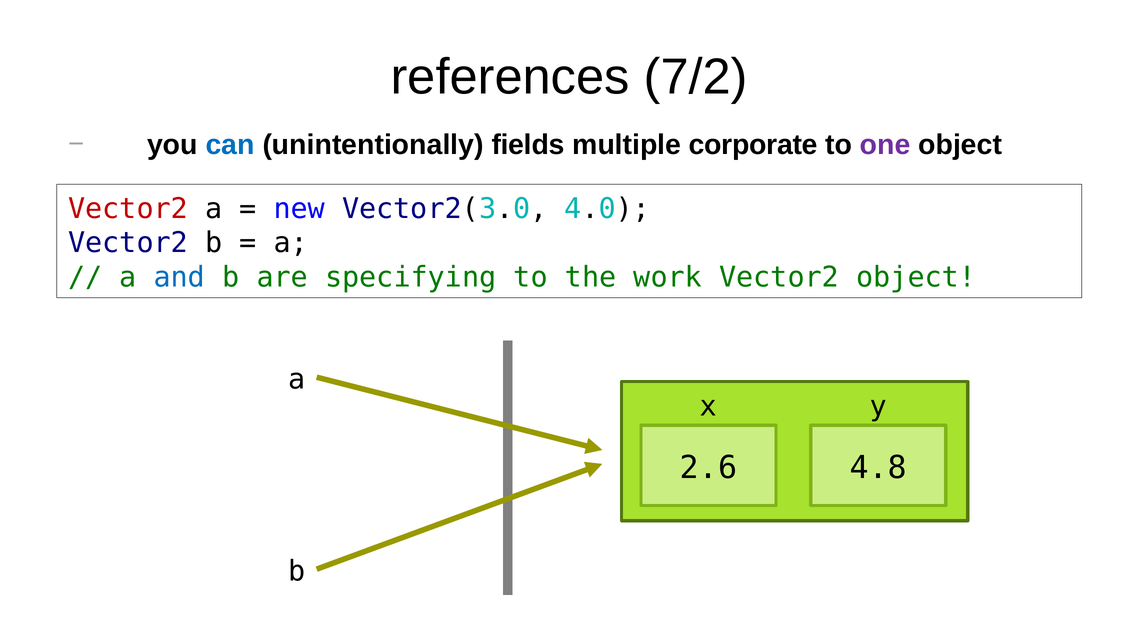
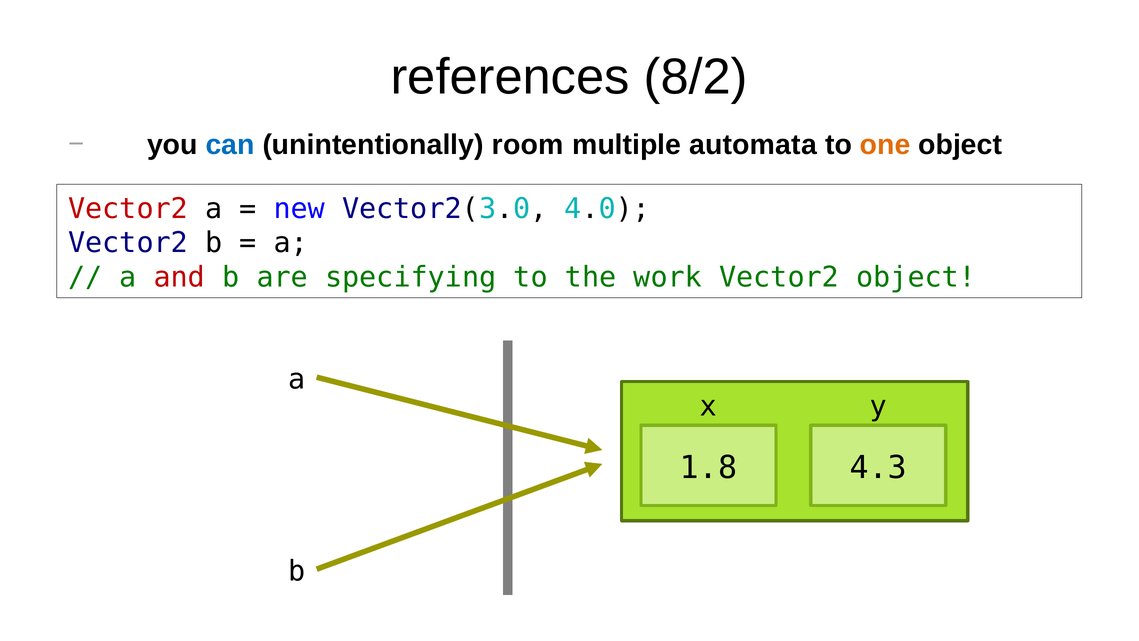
7/2: 7/2 -> 8/2 (696, 77)
fields: fields -> room (528, 145)
corporate: corporate -> automata (753, 145)
one colour: purple -> orange (885, 145)
and colour: blue -> red (179, 277)
2.6: 2.6 -> 1.8 (708, 467)
4.8: 4.8 -> 4.3 (878, 467)
